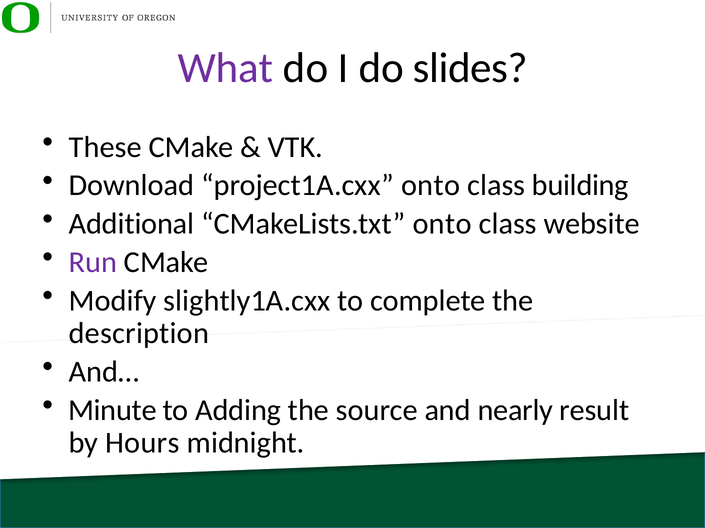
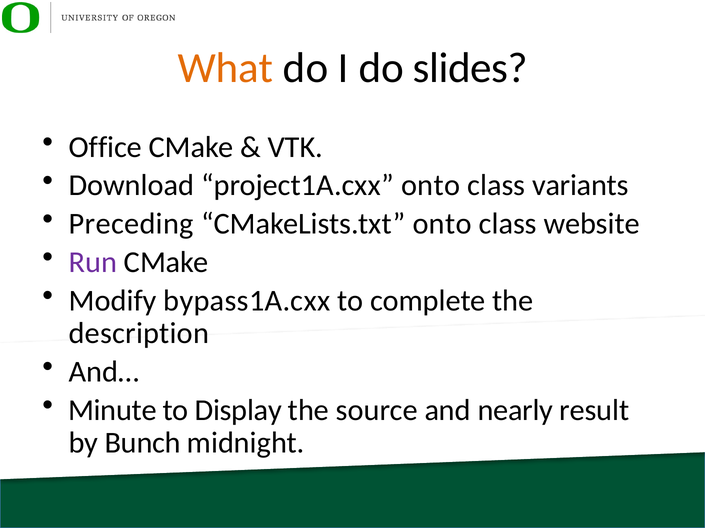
What colour: purple -> orange (225, 68)
These: These -> Office (105, 147)
building: building -> variants (580, 186)
Additional: Additional -> Preceding (131, 224)
slightly1A.cxx: slightly1A.cxx -> bypass1A.cxx (247, 301)
Adding: Adding -> Display (238, 411)
Hours: Hours -> Bunch (143, 444)
